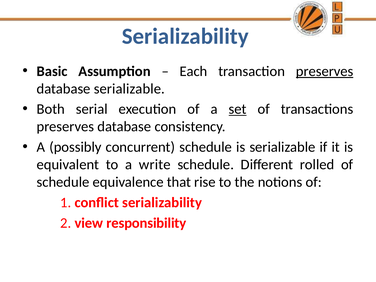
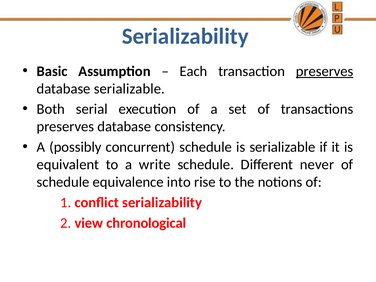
set underline: present -> none (238, 109)
rolled: rolled -> never (317, 165)
that: that -> into (179, 182)
responsibility: responsibility -> chronological (146, 223)
